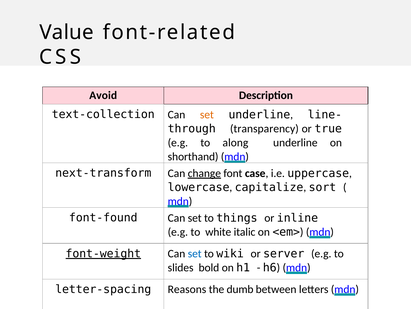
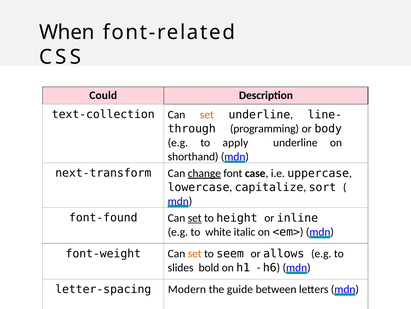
Value: Value -> When (67, 32)
Avoid: Avoid -> Could (103, 95)
transparency: transparency -> programming (264, 128)
true: true -> body (328, 128)
along: along -> apply (235, 142)
set underline: none -> present (195, 218)
things: things -> height (237, 218)
font-weight underline: present -> none (103, 253)
set colour: blue -> orange (195, 253)
wiki: wiki -> seem (230, 253)
server: server -> allows (284, 253)
Reasons: Reasons -> Modern (187, 289)
dumb: dumb -> guide (240, 289)
